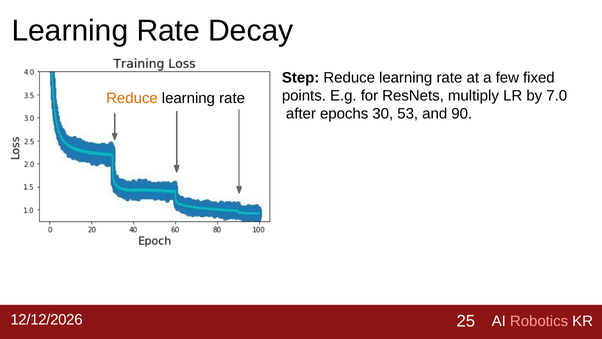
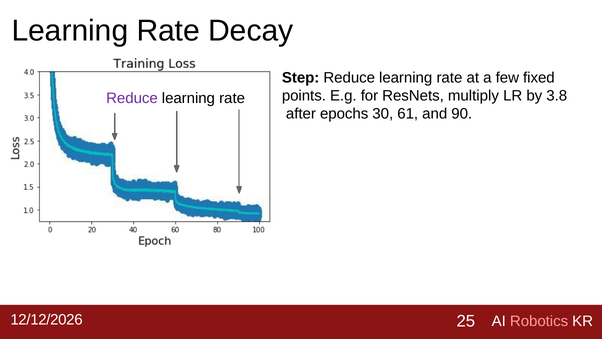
7.0: 7.0 -> 3.8 (557, 96)
Reduce colour: orange -> purple (132, 98)
53: 53 -> 61 (408, 114)
